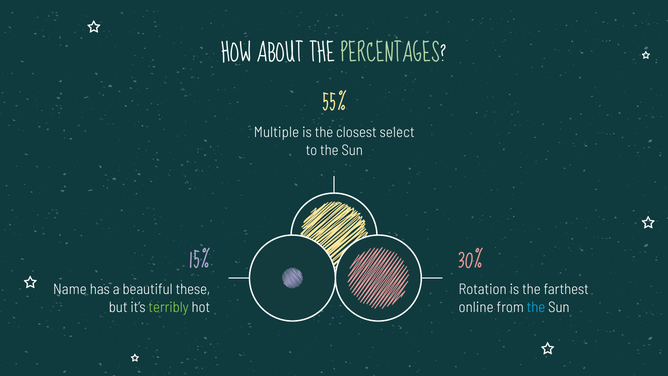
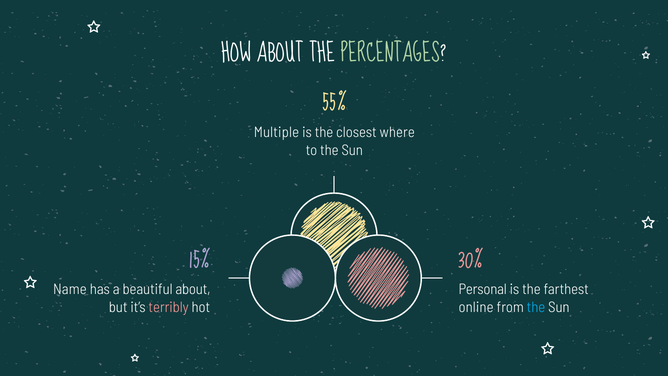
select: select -> where (397, 132)
beautiful these: these -> about (193, 289)
Rotation: Rotation -> Personal (483, 289)
terribly colour: light green -> pink (169, 307)
